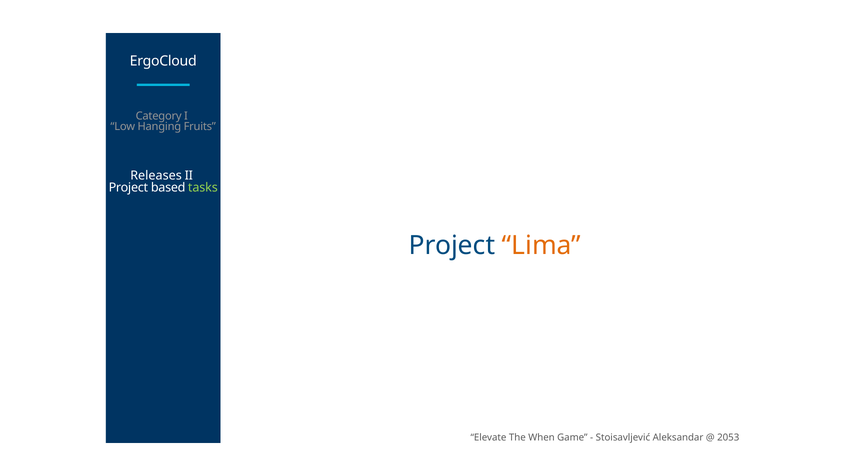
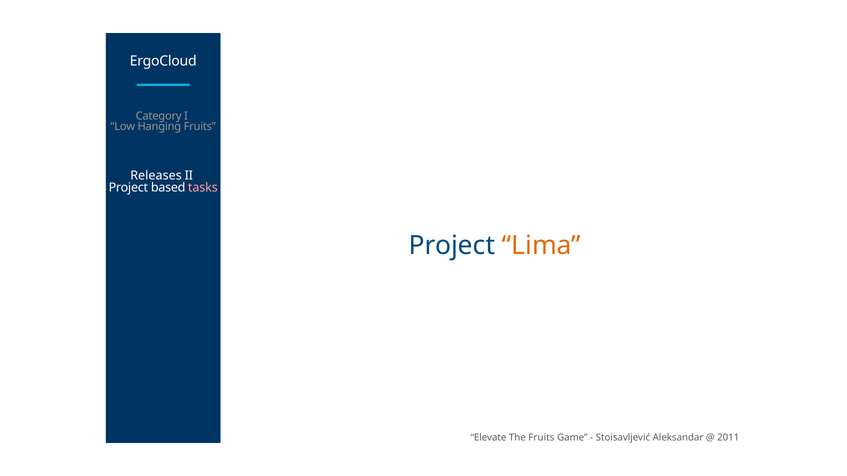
tasks colour: light green -> pink (203, 188)
The When: When -> Fruits (541, 438)
2053: 2053 -> 2011 (728, 438)
